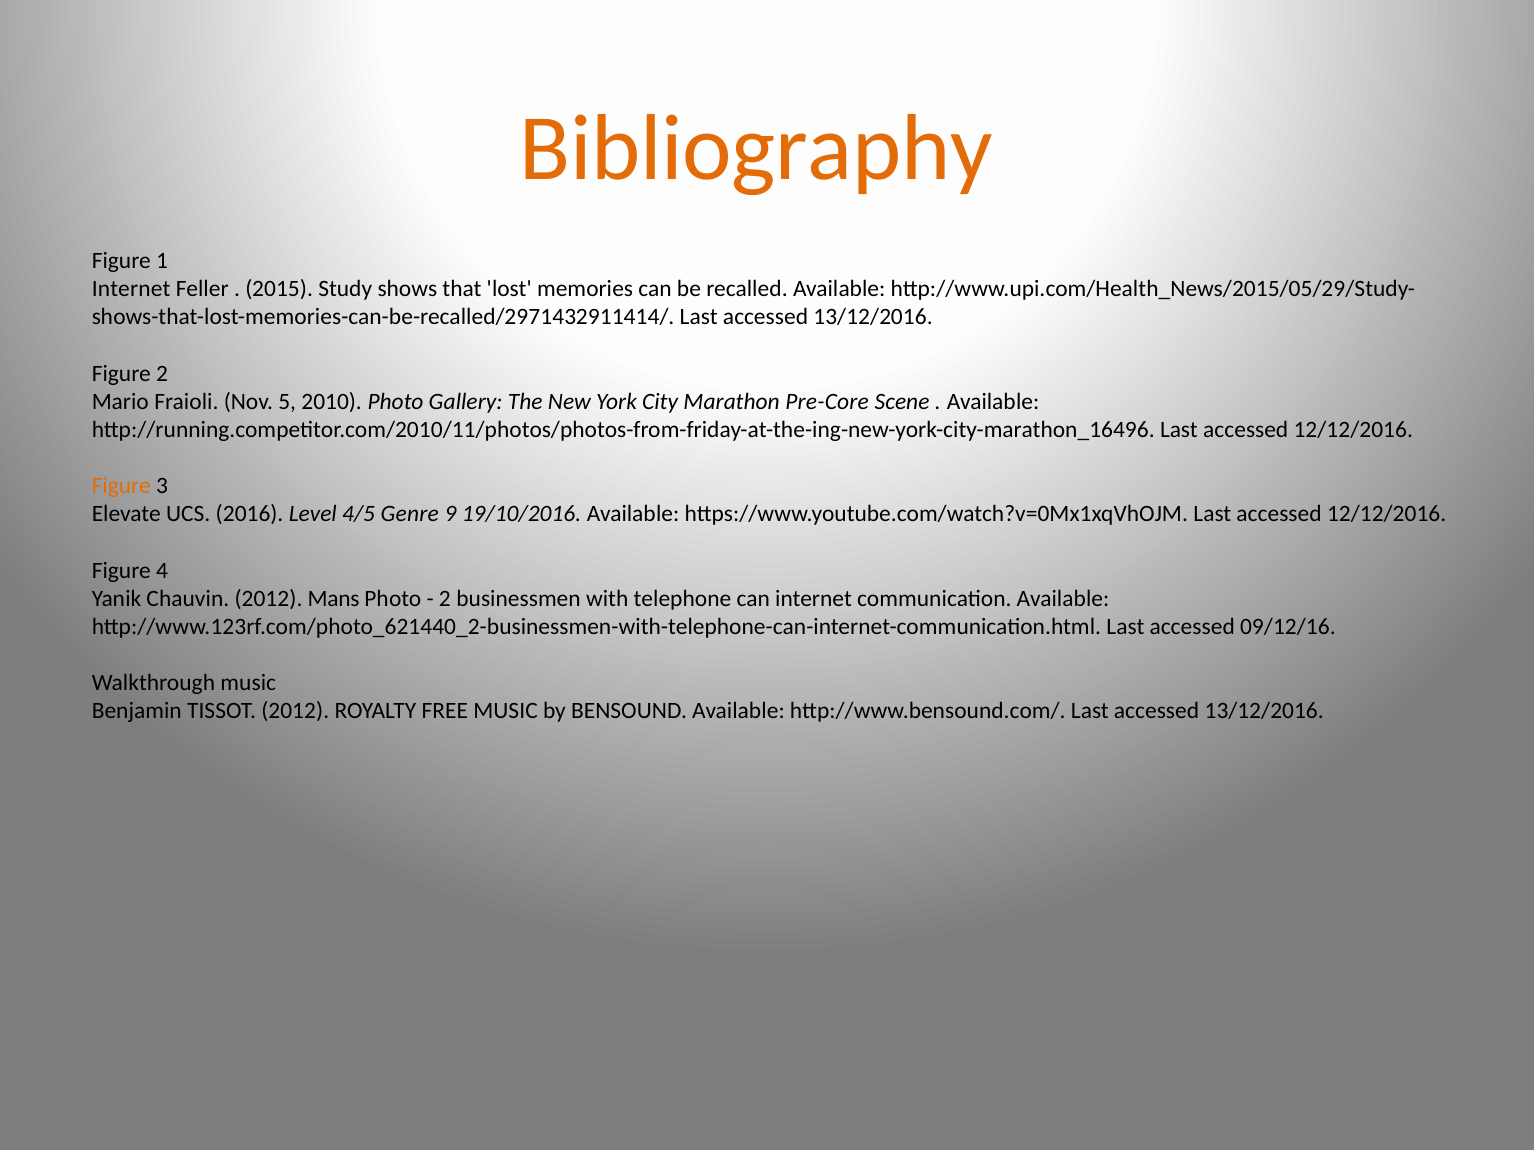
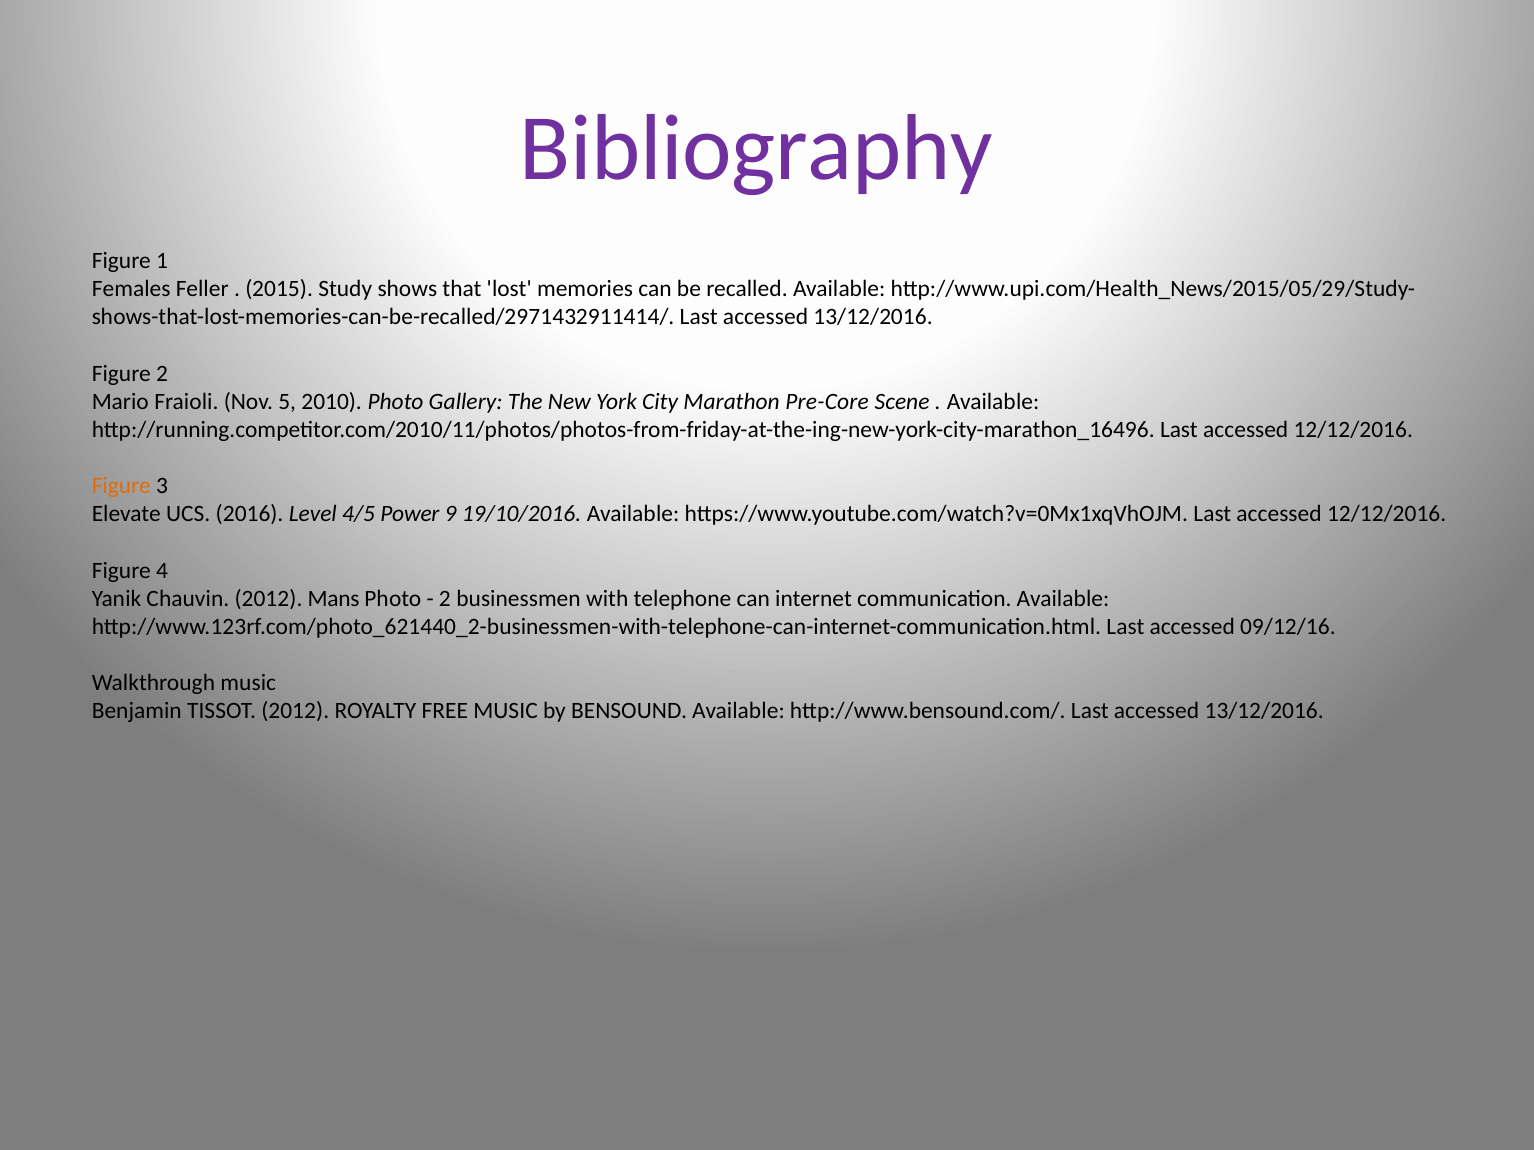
Bibliography colour: orange -> purple (756, 148)
Internet: Internet -> Females (131, 289)
Genre: Genre -> Power (410, 514)
